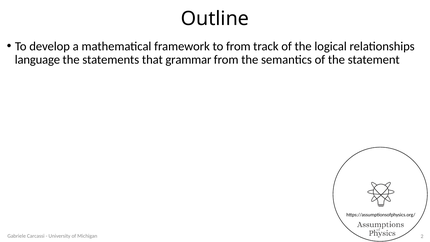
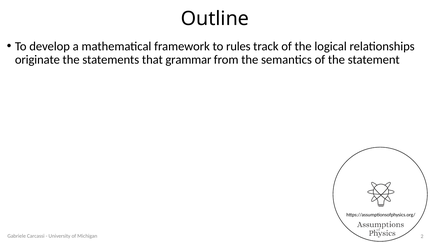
to from: from -> rules (238, 46)
language: language -> originate (37, 60)
